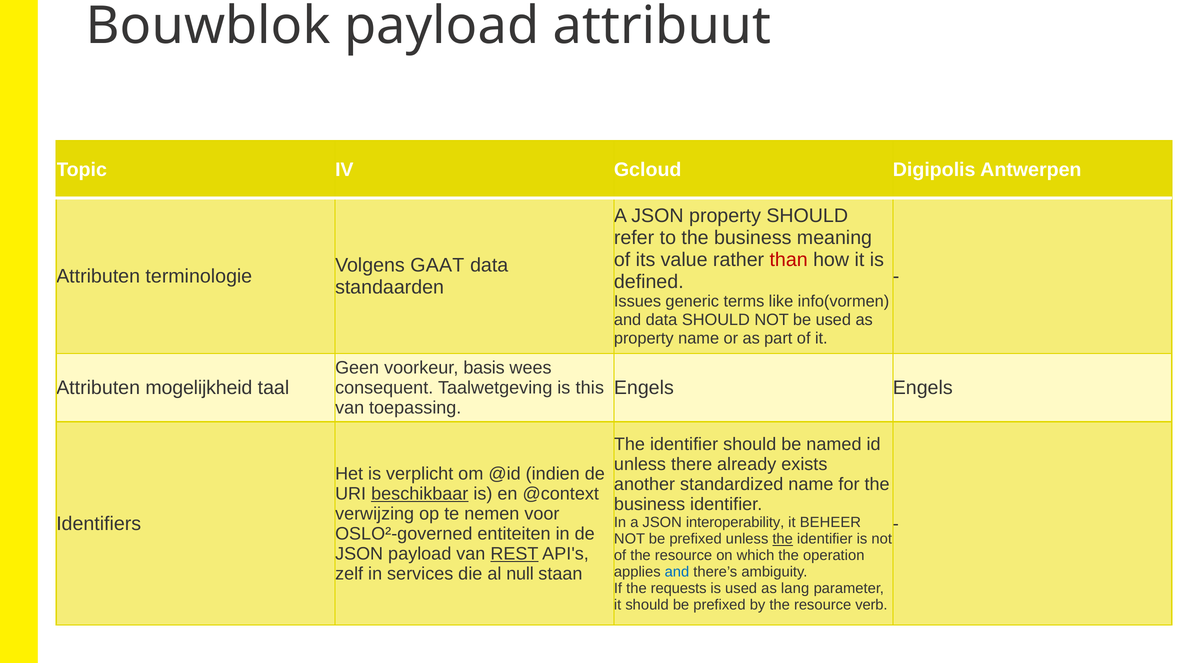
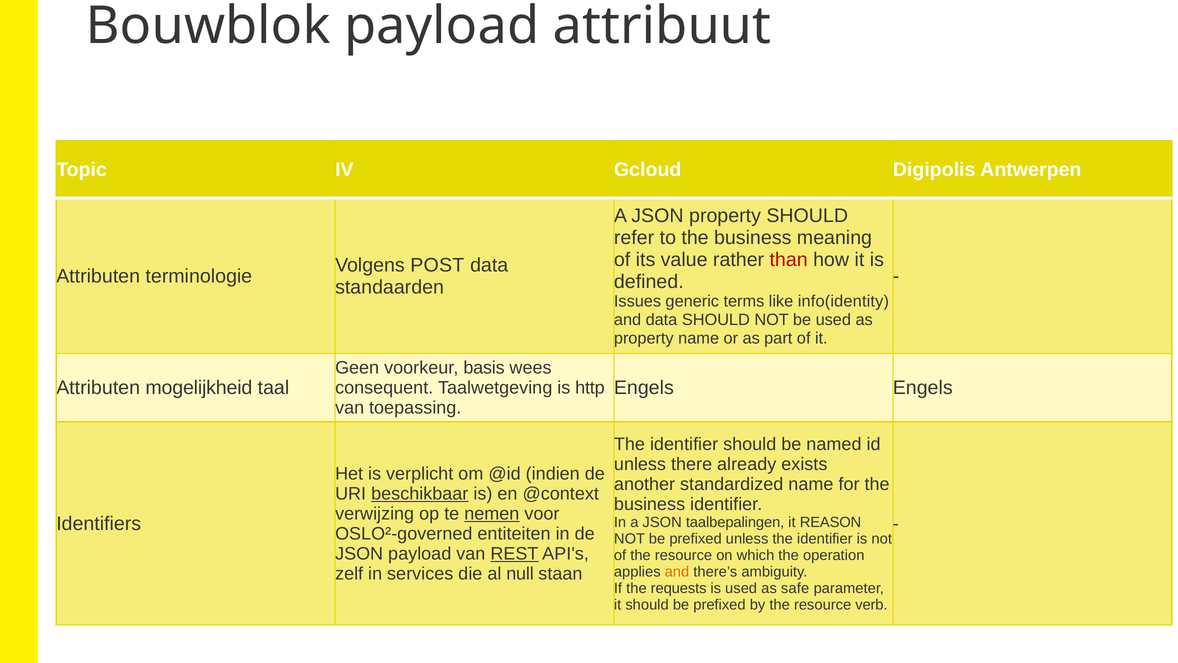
GAAT: GAAT -> POST (437, 265)
info(vormen: info(vormen -> info(identity (843, 301)
this: this -> http (590, 388)
nemen underline: none -> present (492, 513)
interoperability: interoperability -> taalbepalingen (735, 522)
BEHEER: BEHEER -> REASON (831, 522)
the underline: present -> none (783, 539)
and colour: blue -> orange (677, 572)
lang: lang -> safe (795, 588)
